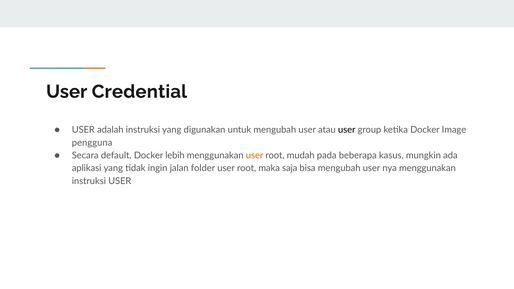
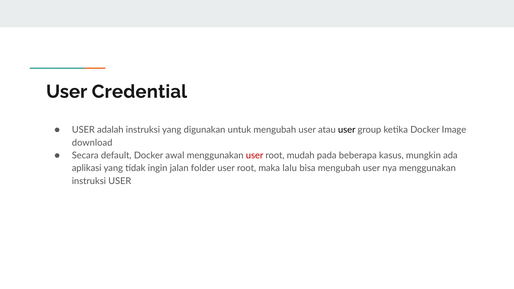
pengguna: pengguna -> download (92, 143)
lebih: lebih -> awal (175, 156)
user colour: orange -> red (255, 156)
saja: saja -> lalu (290, 168)
